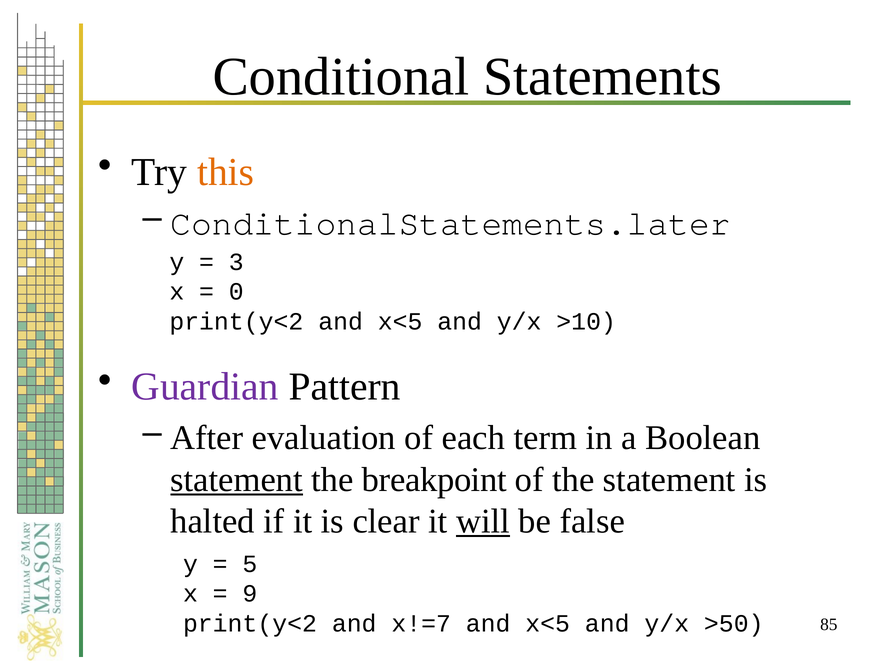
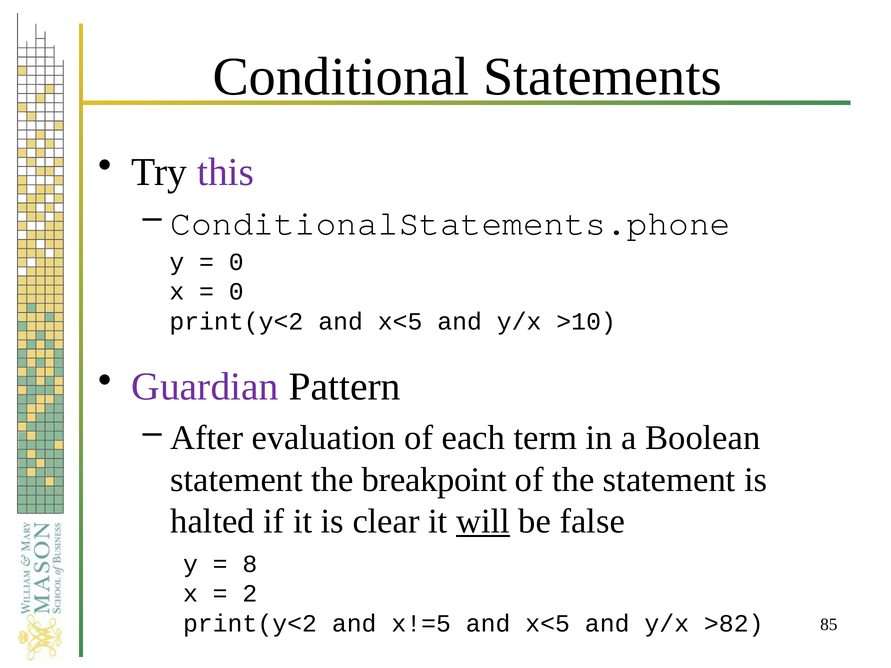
this colour: orange -> purple (226, 172)
ConditionalStatements.later: ConditionalStatements.later -> ConditionalStatements.phone (451, 223)
3: 3 -> 0 (236, 262)
statement underline: present -> none (237, 480)
5: 5 -> 8 (250, 564)
9: 9 -> 2 (250, 594)
x!=7: x!=7 -> x!=5 (421, 624)
>50: >50 -> >82 (734, 624)
